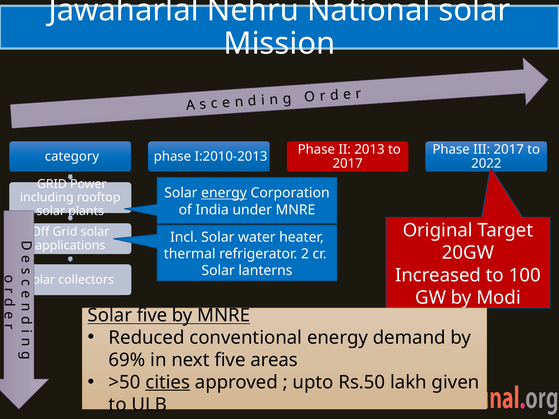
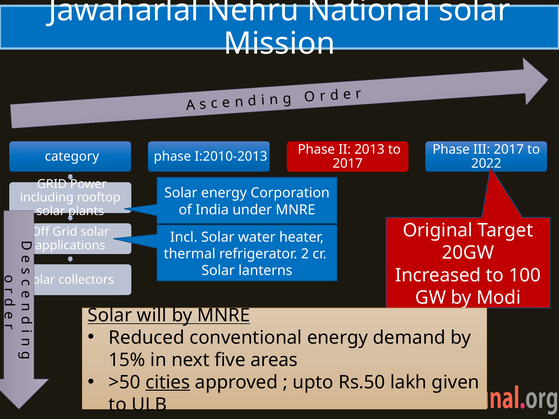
energy underline: present -> none (224, 193)
Solar five: five -> will (152, 315)
69%: 69% -> 15% (127, 360)
